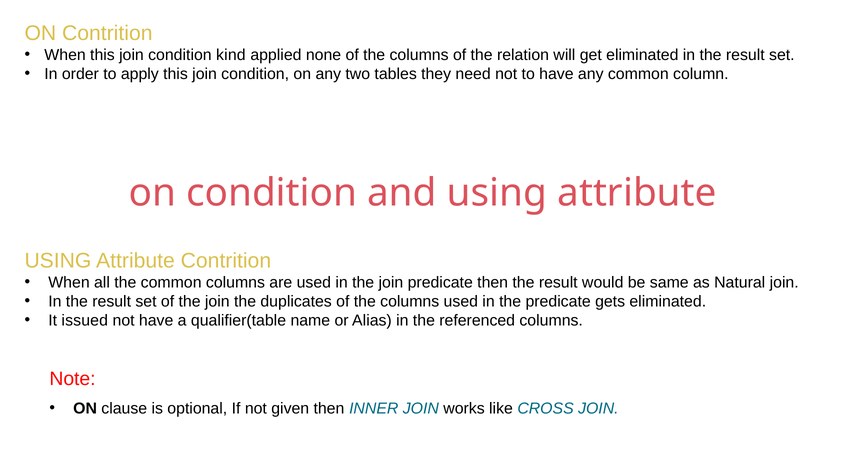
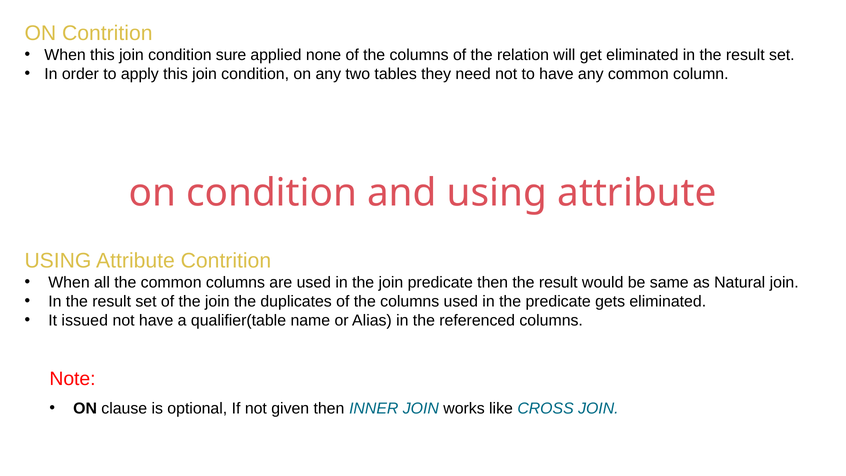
kind: kind -> sure (231, 55)
